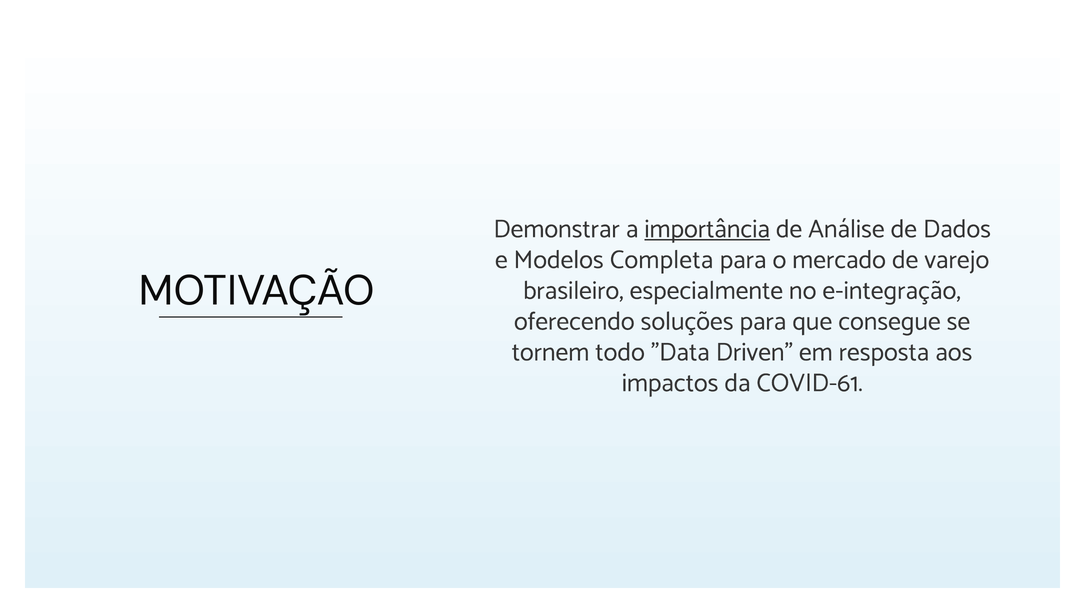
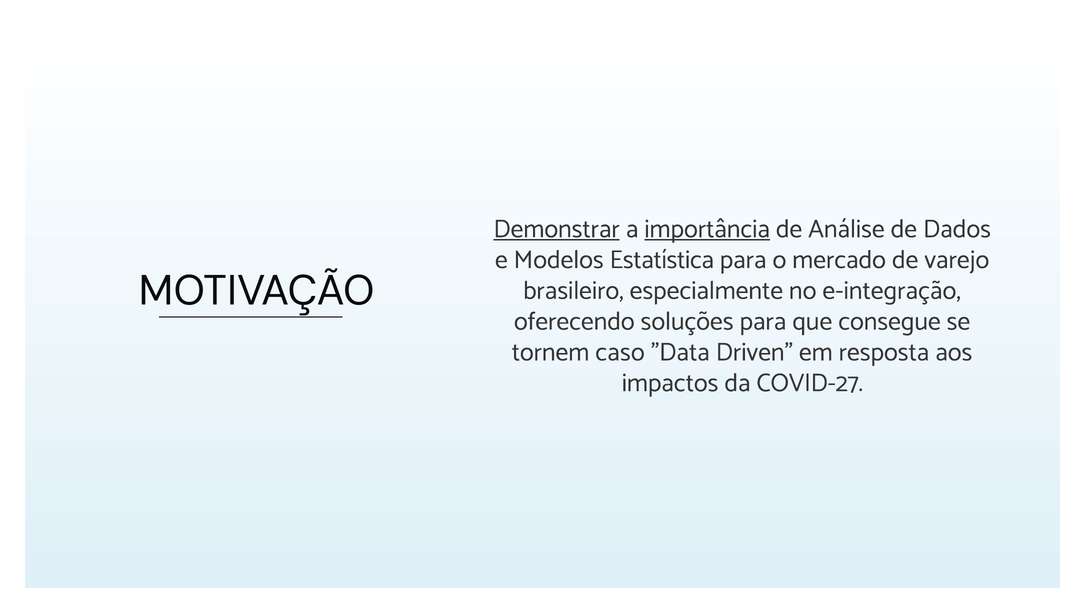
Demonstrar underline: none -> present (557, 229)
Completa: Completa -> Estatística (662, 259)
todo: todo -> caso (620, 352)
COVID-61: COVID-61 -> COVID-27 (810, 382)
